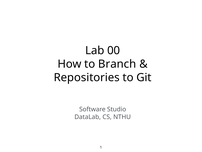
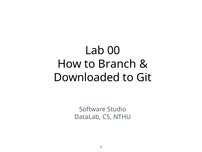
Repositories: Repositories -> Downloaded (87, 77)
